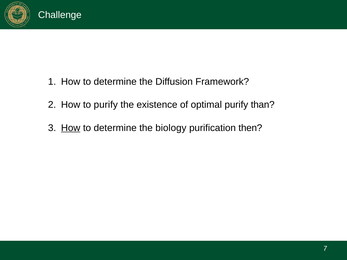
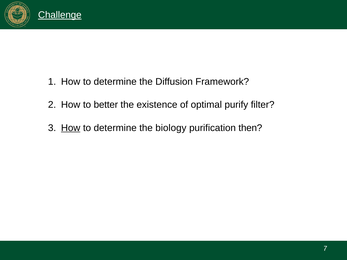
Challenge underline: none -> present (60, 15)
to purify: purify -> better (106, 105)
than: than -> filter (263, 105)
